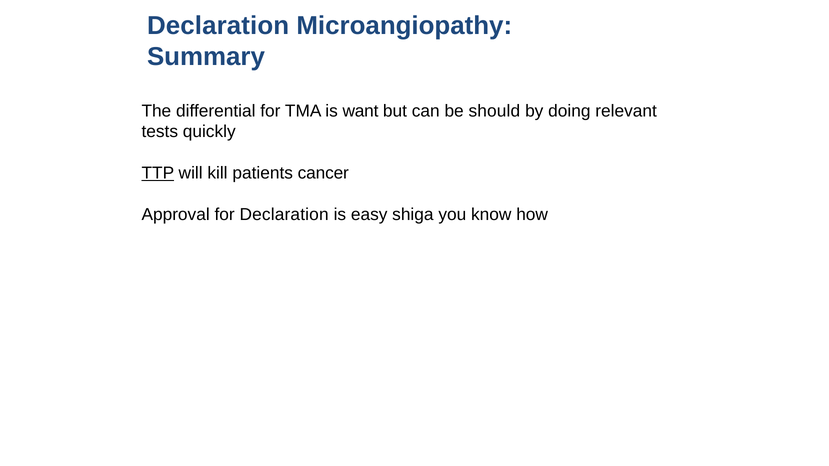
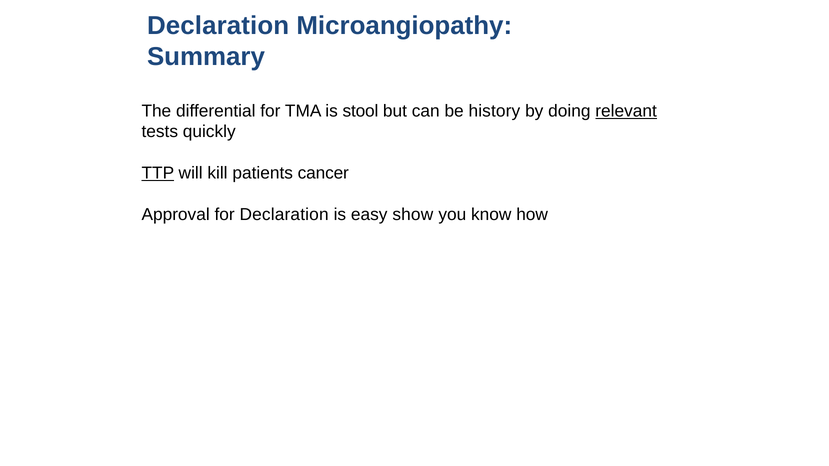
want: want -> stool (360, 111)
should: should -> history (494, 111)
relevant underline: none -> present (626, 111)
shiga: shiga -> show (413, 215)
